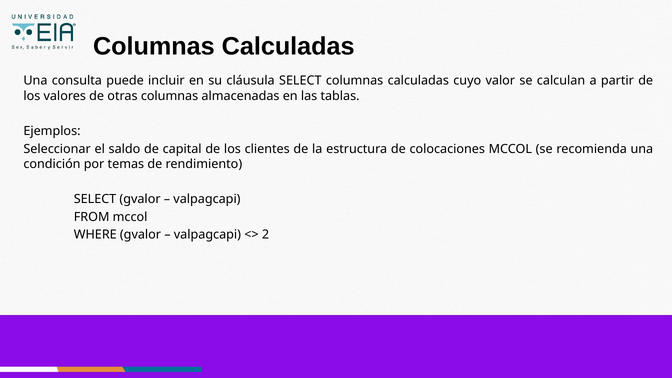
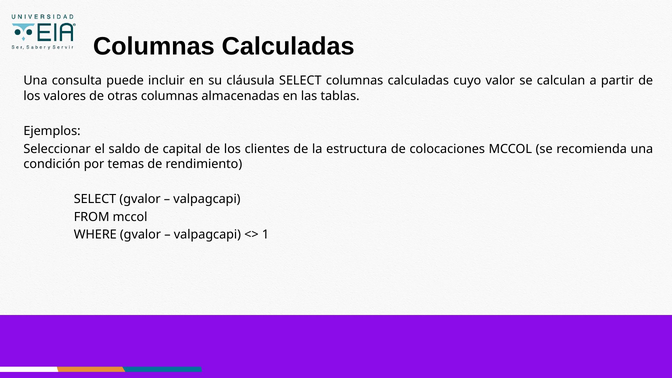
2: 2 -> 1 (266, 235)
